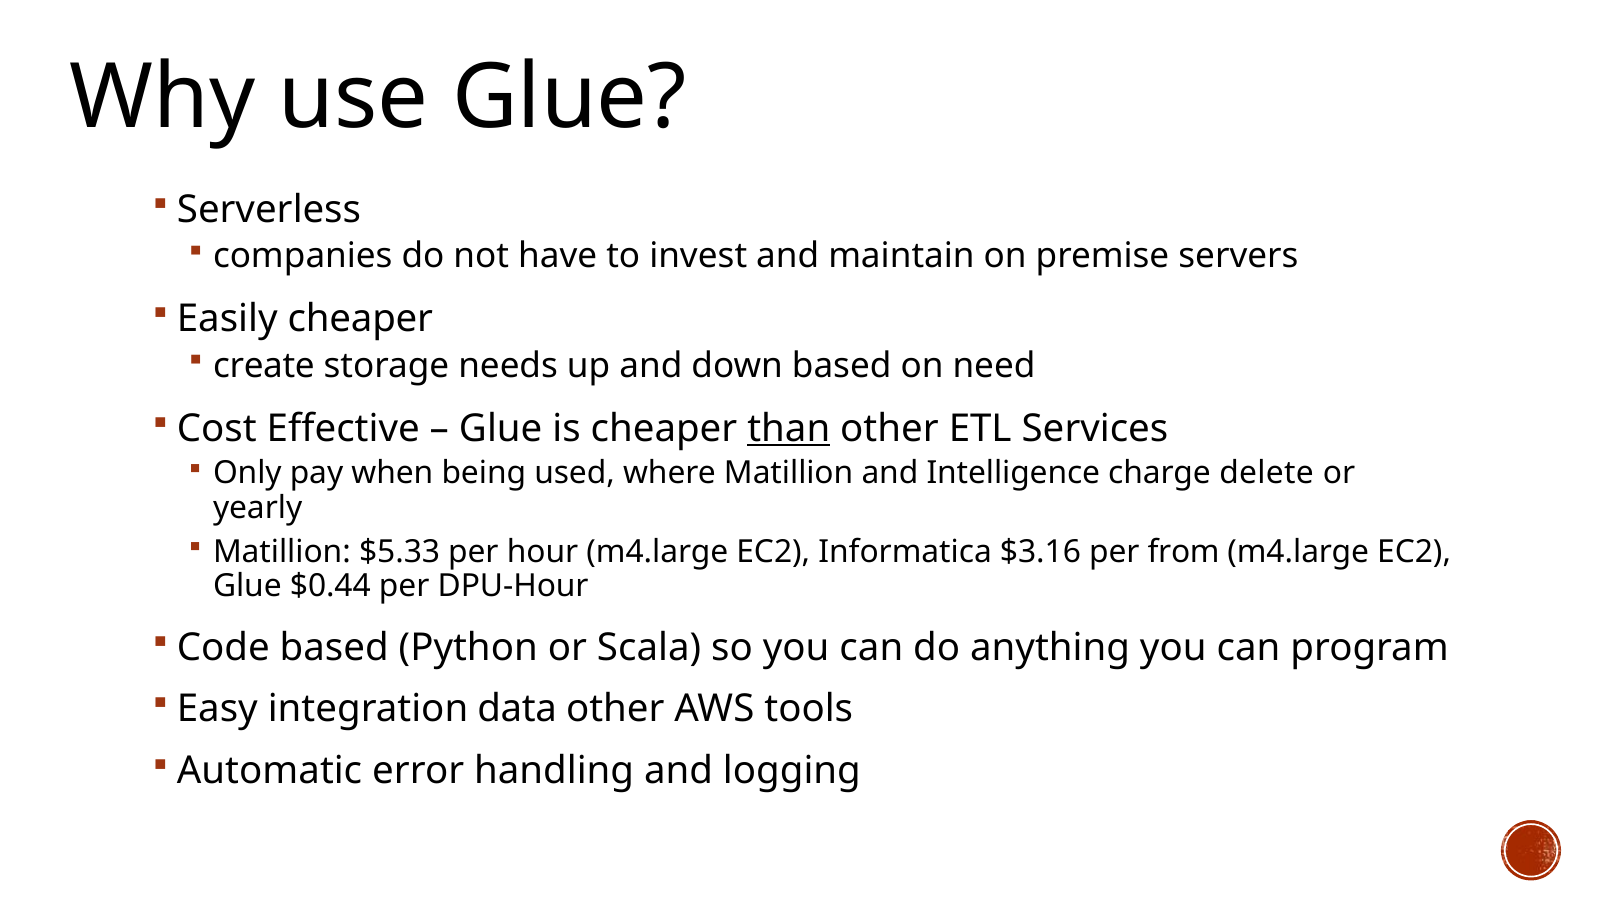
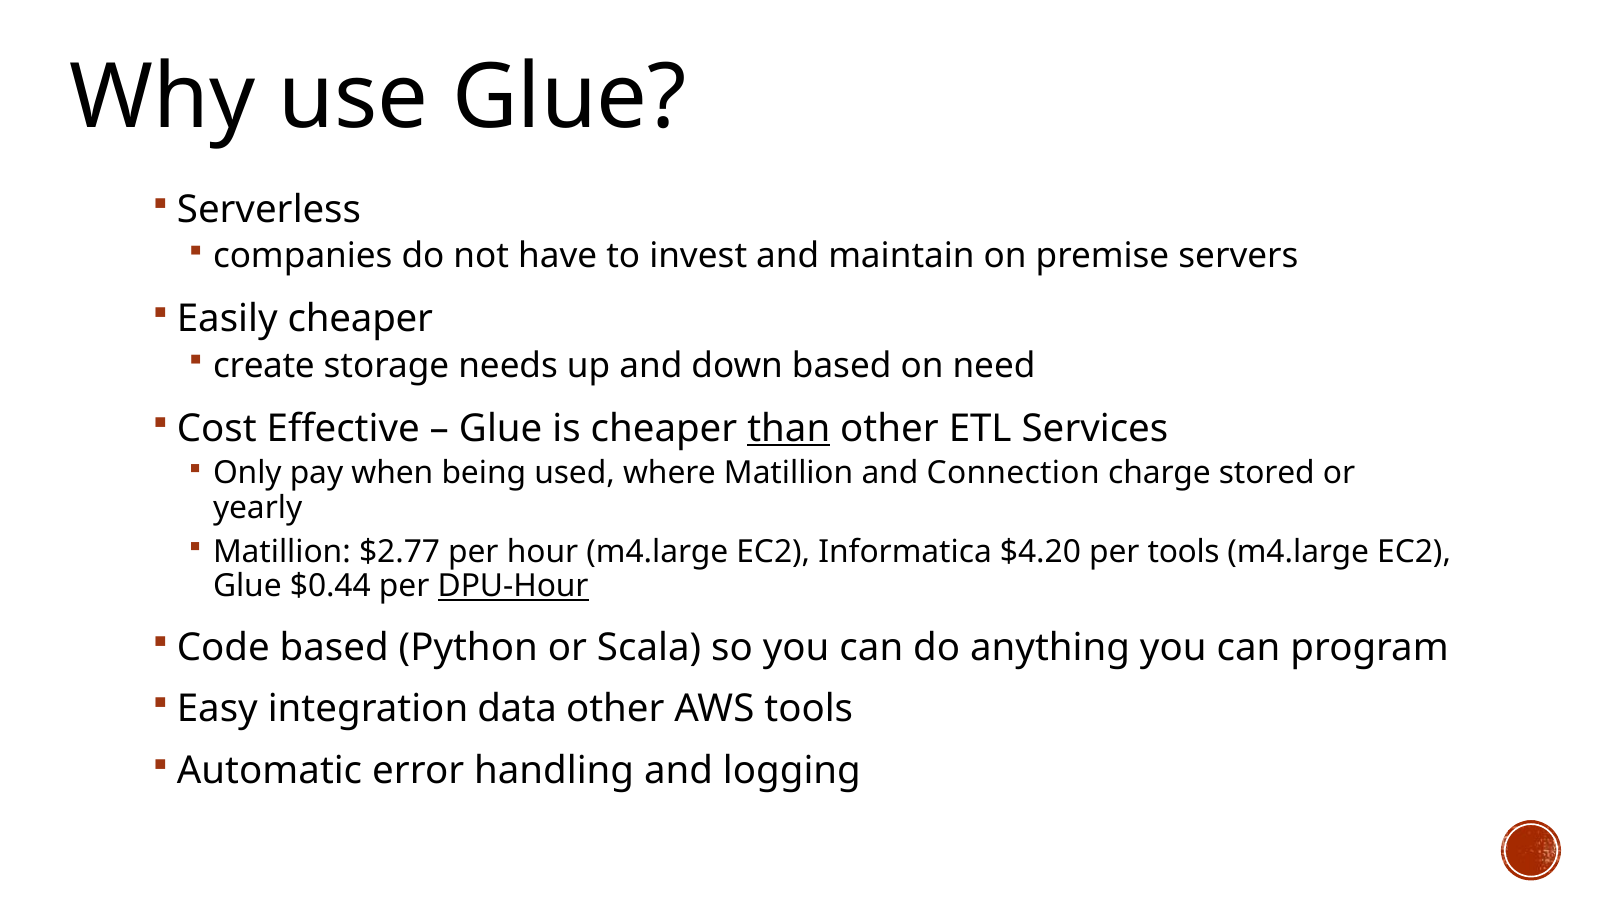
Intelligence: Intelligence -> Connection (1013, 473)
delete: delete -> stored (1267, 473)
$5.33: $5.33 -> $2.77 (400, 552)
$3.16: $3.16 -> $4.20 (1040, 552)
per from: from -> tools (1184, 552)
DPU-Hour underline: none -> present (513, 586)
